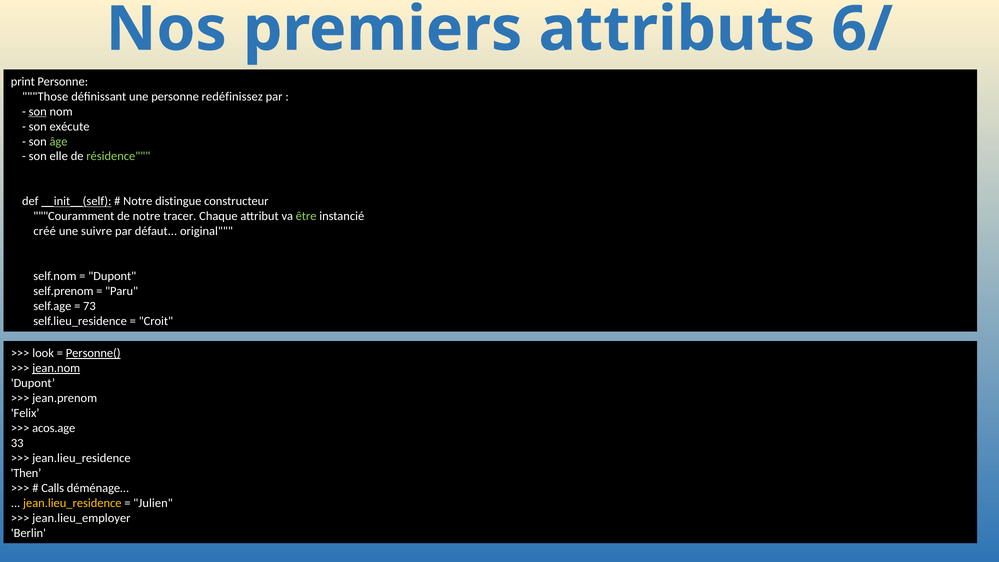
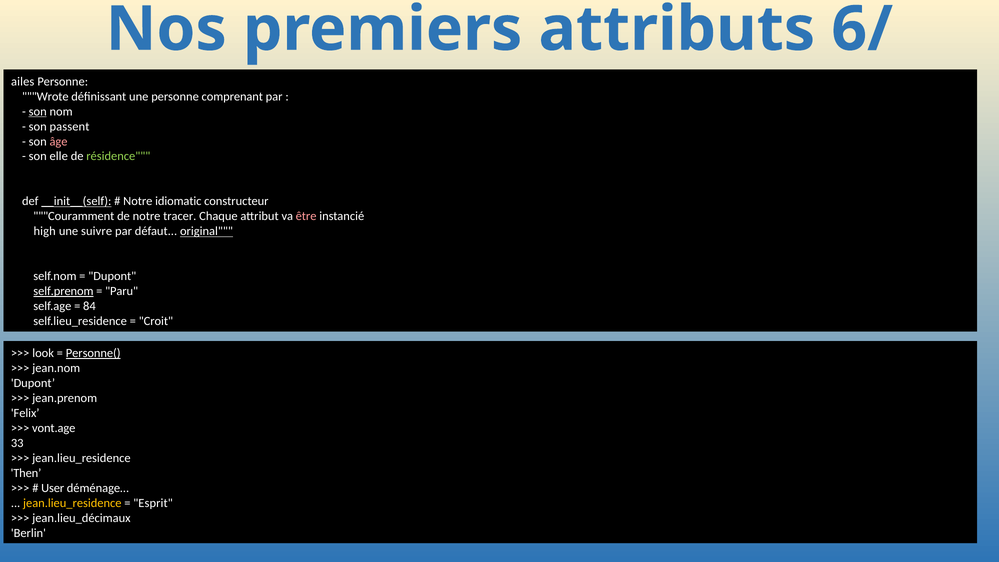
print: print -> ailes (23, 81)
Those: Those -> Wrote (45, 96)
redéfinissez: redéfinissez -> comprenant (232, 96)
exécute: exécute -> passent (69, 126)
âge colour: light green -> pink (59, 141)
distingue: distingue -> idiomatic (178, 201)
être colour: light green -> pink (306, 216)
créé: créé -> high (45, 231)
original underline: none -> present (206, 231)
self.prenom underline: none -> present (63, 291)
73: 73 -> 84 (89, 306)
jean.nom underline: present -> none (56, 368)
acos.age: acos.age -> vont.age (54, 428)
Calls: Calls -> User (53, 488)
Julien: Julien -> Esprit (153, 503)
jean.lieu_employer: jean.lieu_employer -> jean.lieu_décimaux (81, 518)
